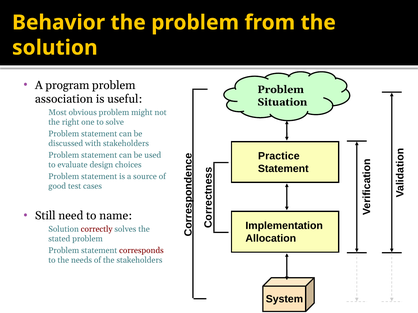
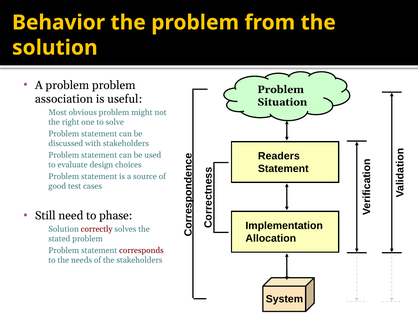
A program: program -> problem (67, 85)
Practice: Practice -> Readers (279, 156)
name: name -> phase (116, 216)
